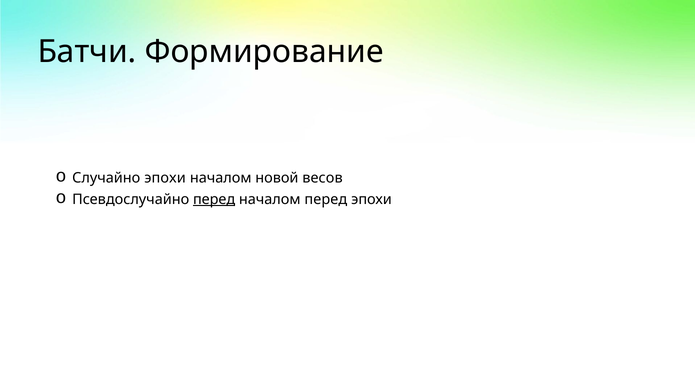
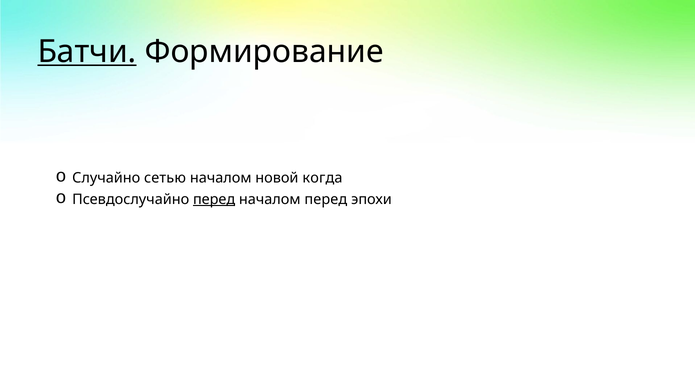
Батчи underline: none -> present (87, 52)
Случайно эпохи: эпохи -> сетью (165, 178)
весов: весов -> когда (322, 178)
